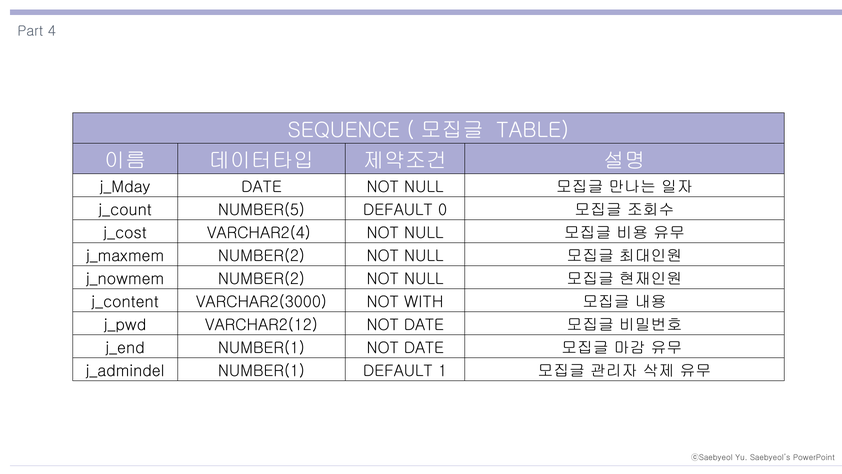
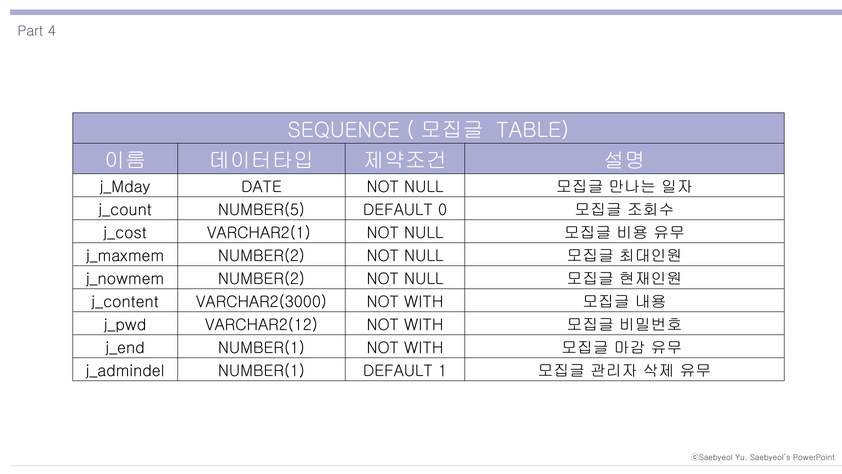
VARCHAR2(4: VARCHAR2(4 -> VARCHAR2(1 (259, 233)
VARCHAR2(12 NOT DATE: DATE -> WITH (424, 325)
NUMBER(1 NOT DATE: DATE -> WITH (424, 348)
